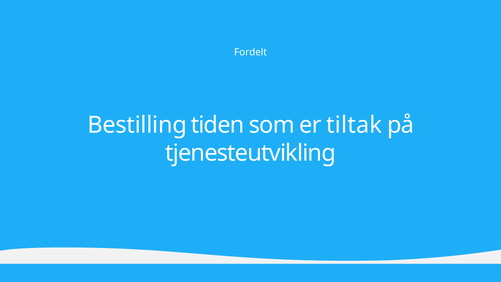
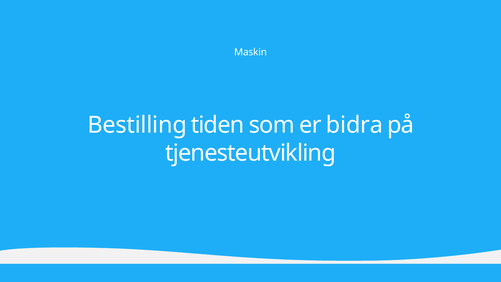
Fordelt: Fordelt -> Maskin (251, 52)
tiltak: tiltak -> bidra (354, 125)
